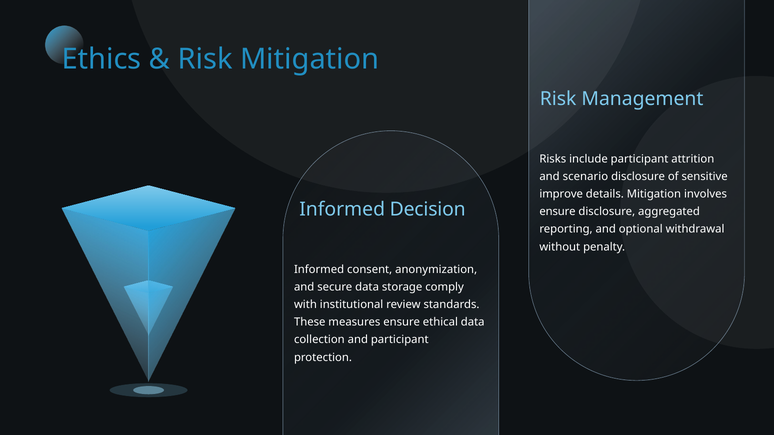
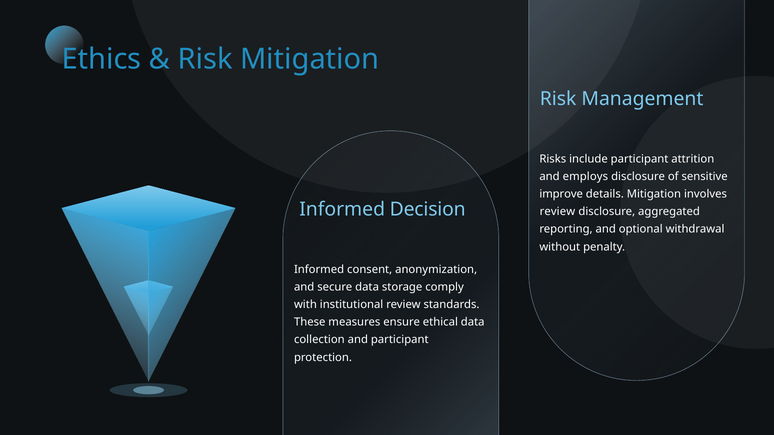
scenario: scenario -> employs (585, 177)
ensure: ensure -> review (557, 212)
